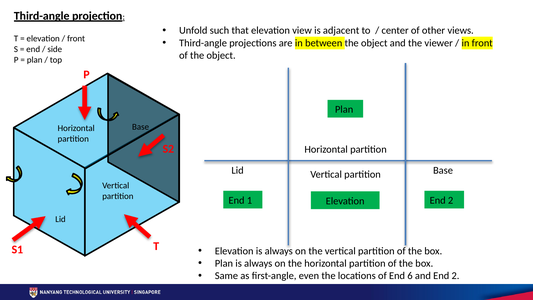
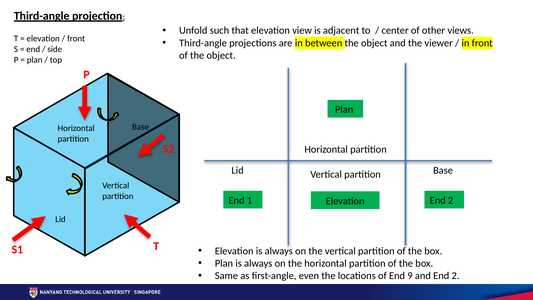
6: 6 -> 9 (410, 276)
